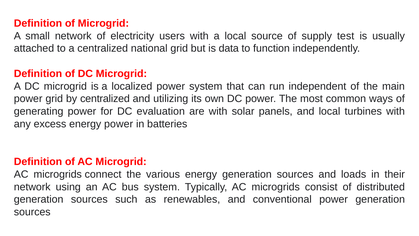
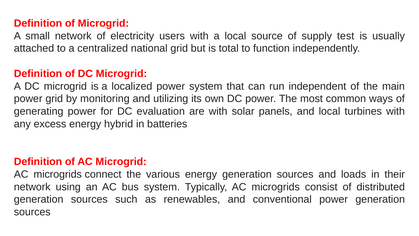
data: data -> total (229, 48)
by centralized: centralized -> monitoring (105, 99)
energy power: power -> hybrid (119, 124)
